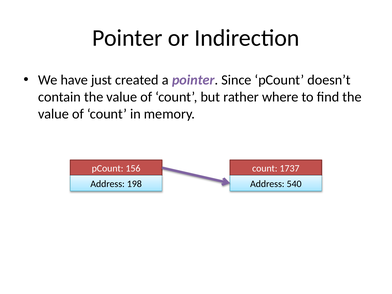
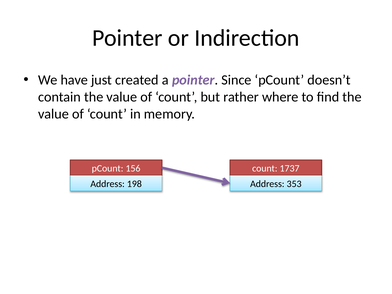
540: 540 -> 353 (294, 184)
